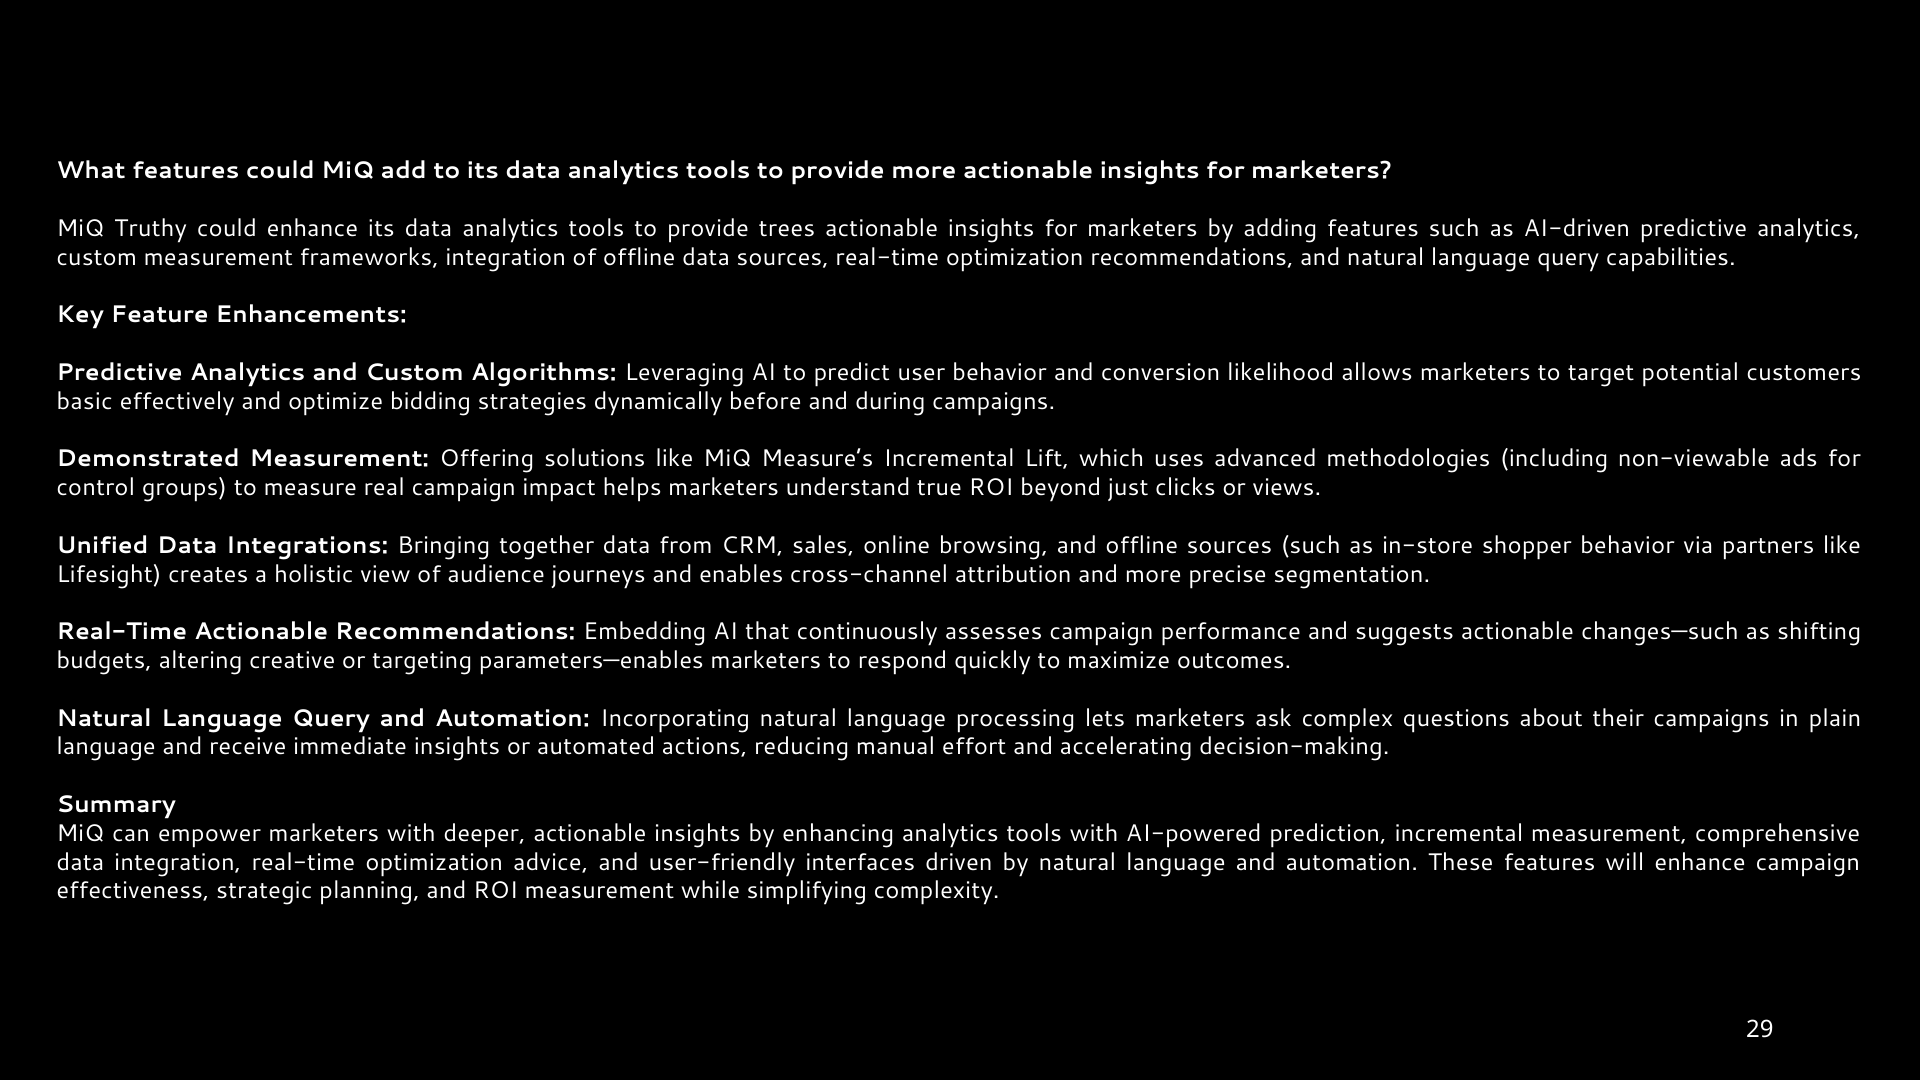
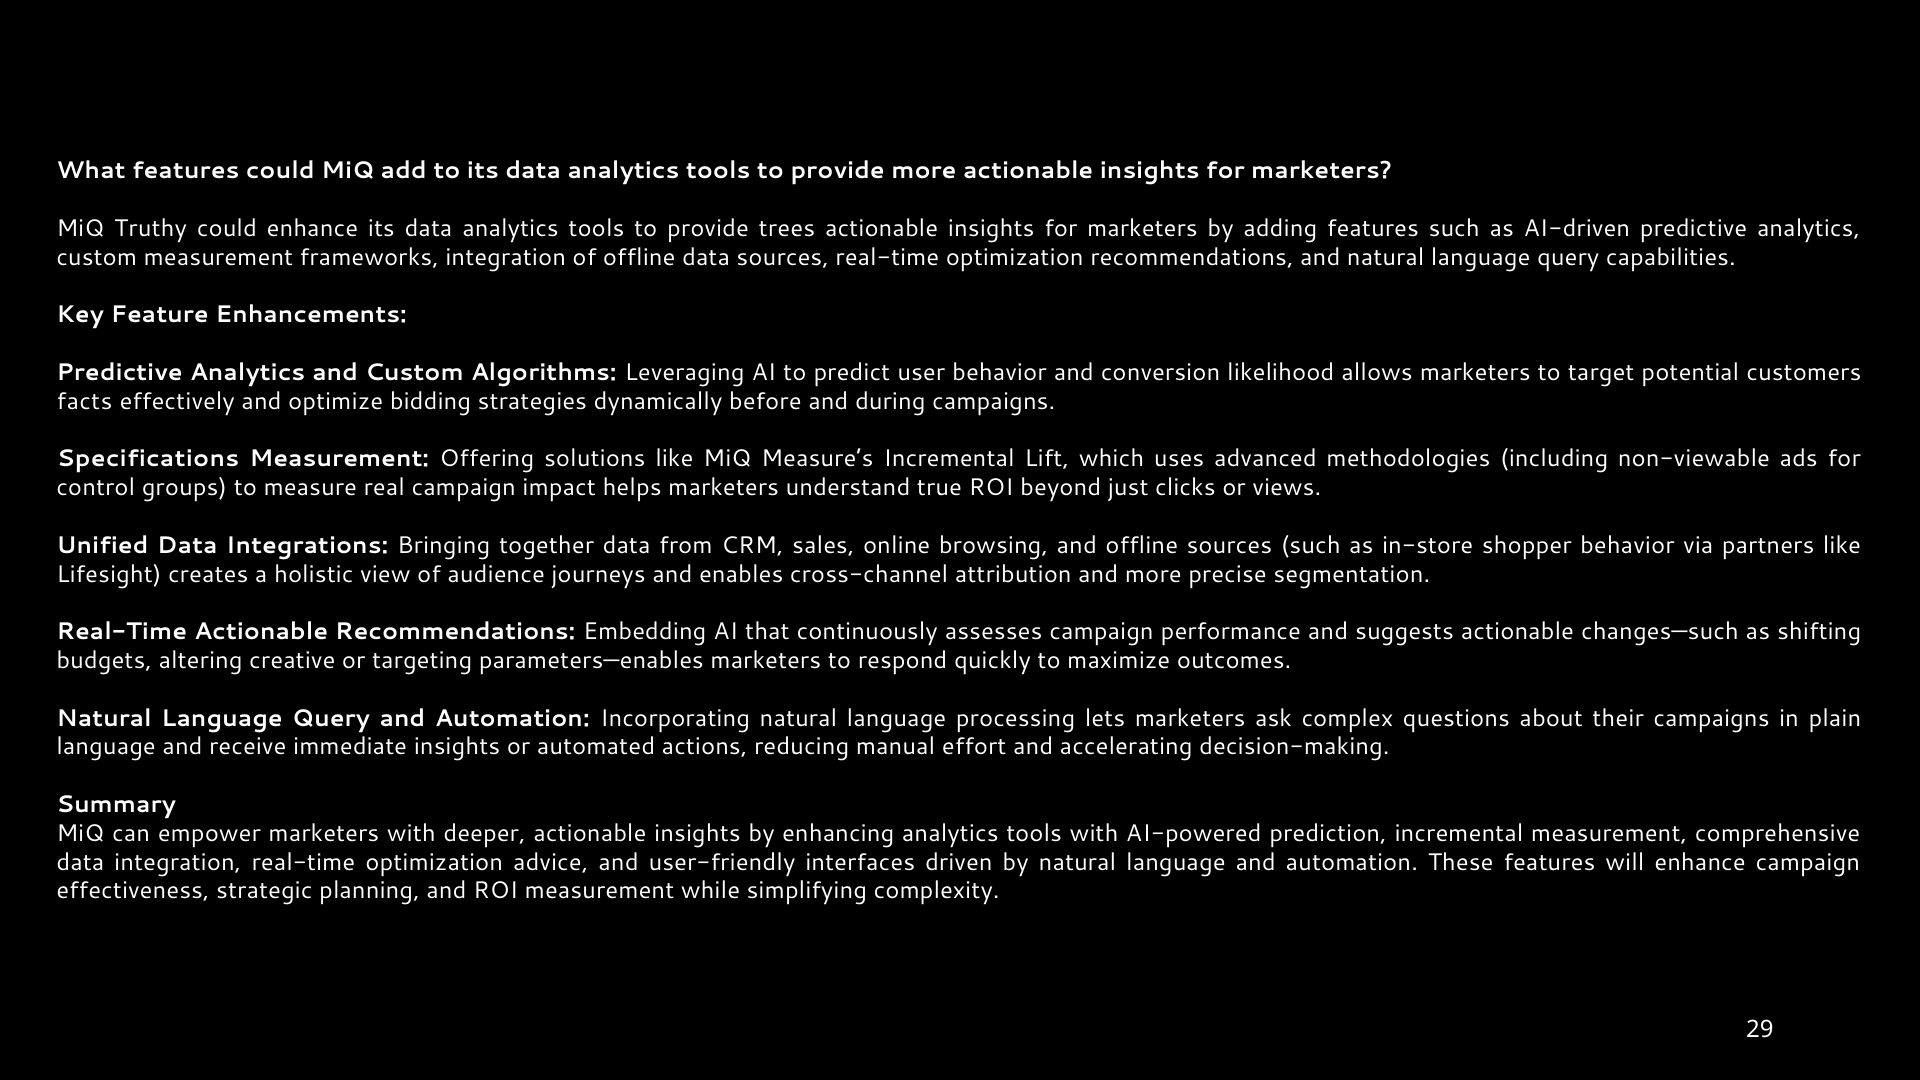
basic: basic -> facts (85, 401)
Demonstrated: Demonstrated -> Specifications (148, 459)
